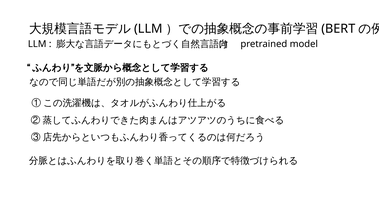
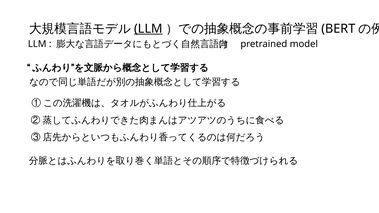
LLM underline: none -> present (148, 29)
